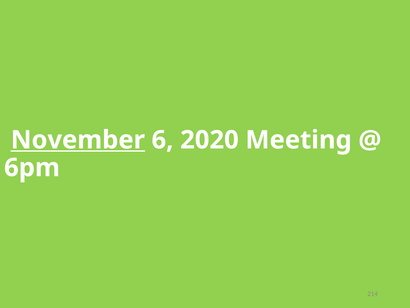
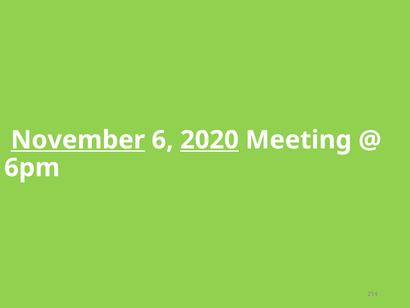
2020 underline: none -> present (209, 140)
